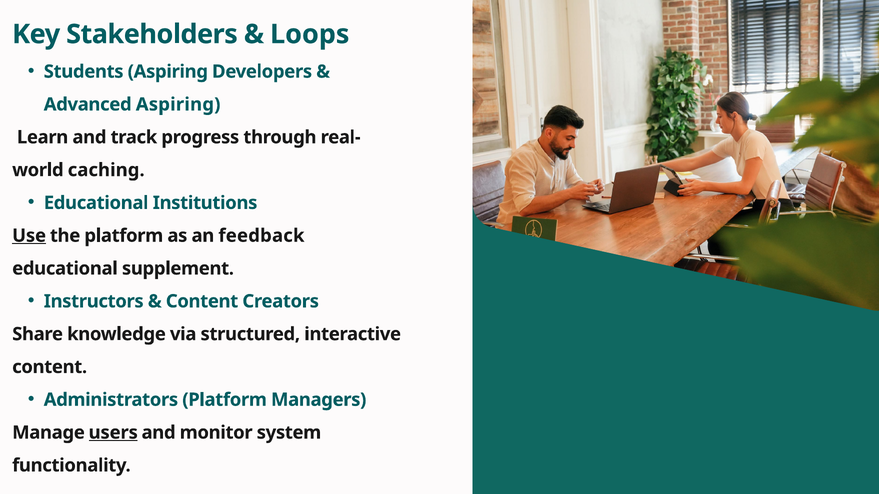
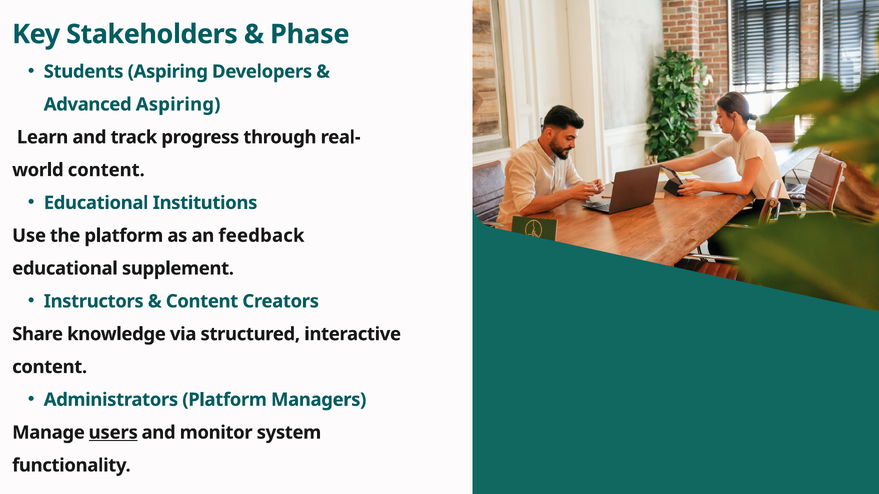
Loops: Loops -> Phase (310, 34)
caching: caching -> content (106, 170)
Use underline: present -> none (29, 236)
